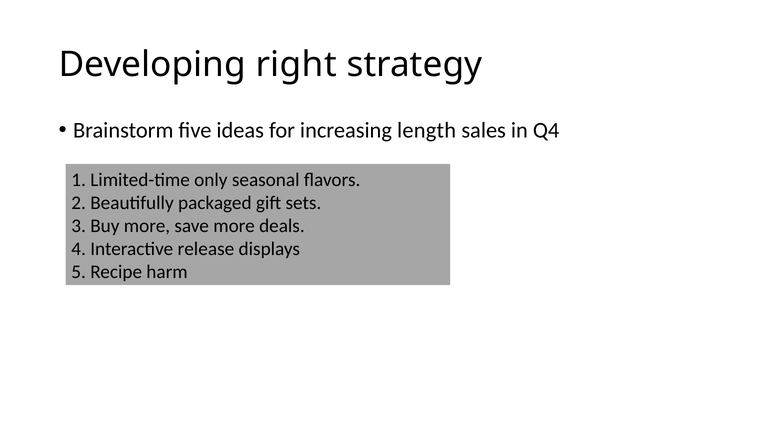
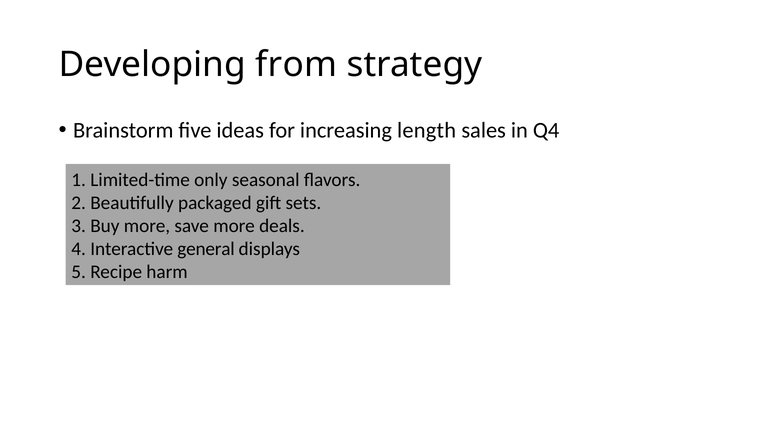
right: right -> from (296, 65)
release: release -> general (206, 249)
